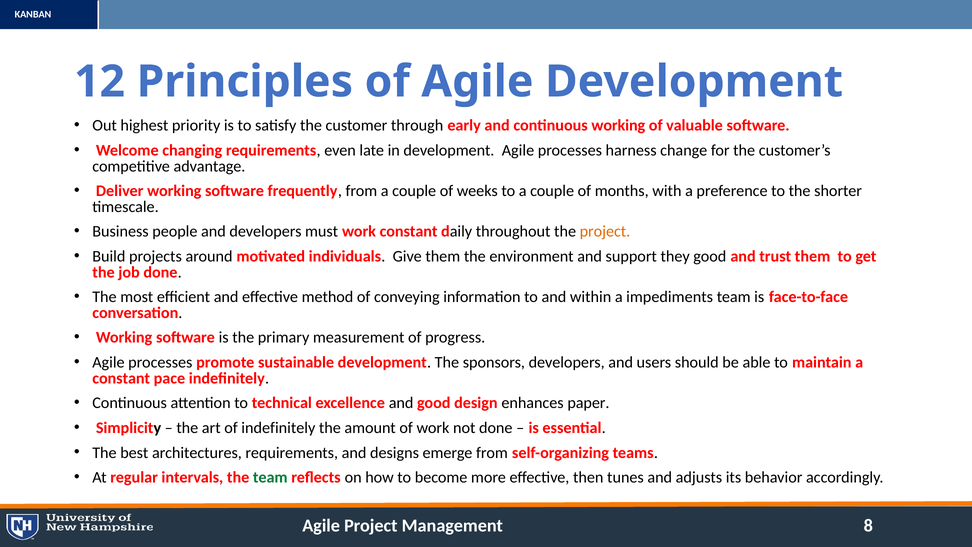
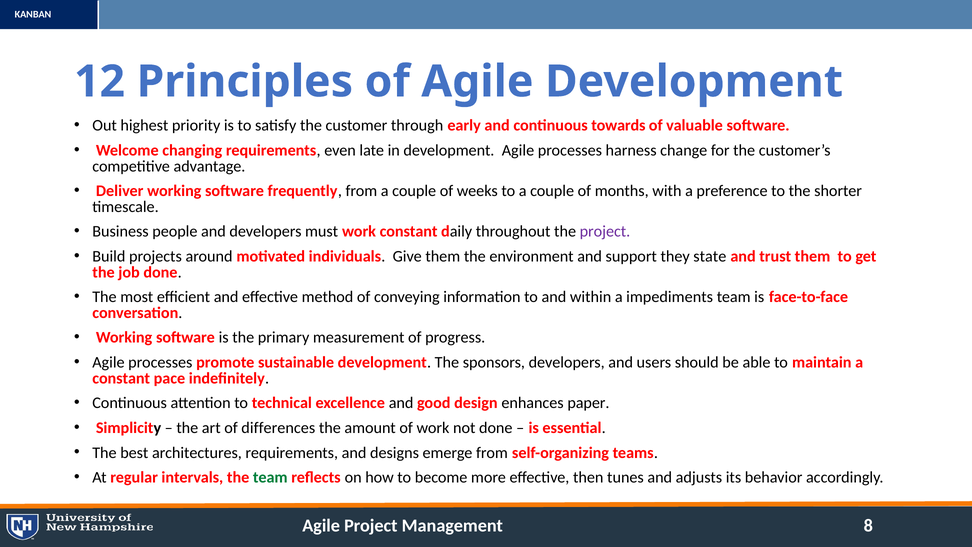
continuous working: working -> towards (618, 126)
project colour: orange -> purple (605, 232)
they good: good -> state (710, 256)
of indefinitely: indefinitely -> differences (278, 428)
